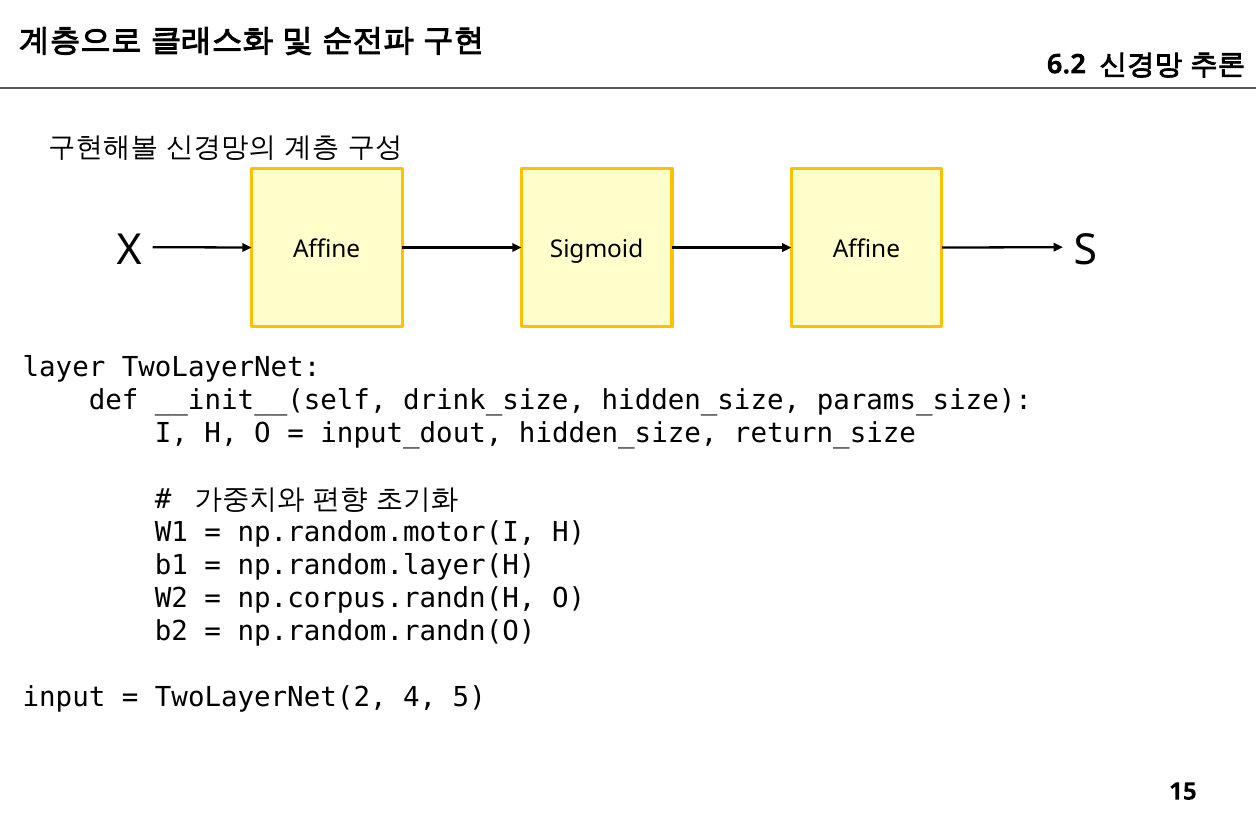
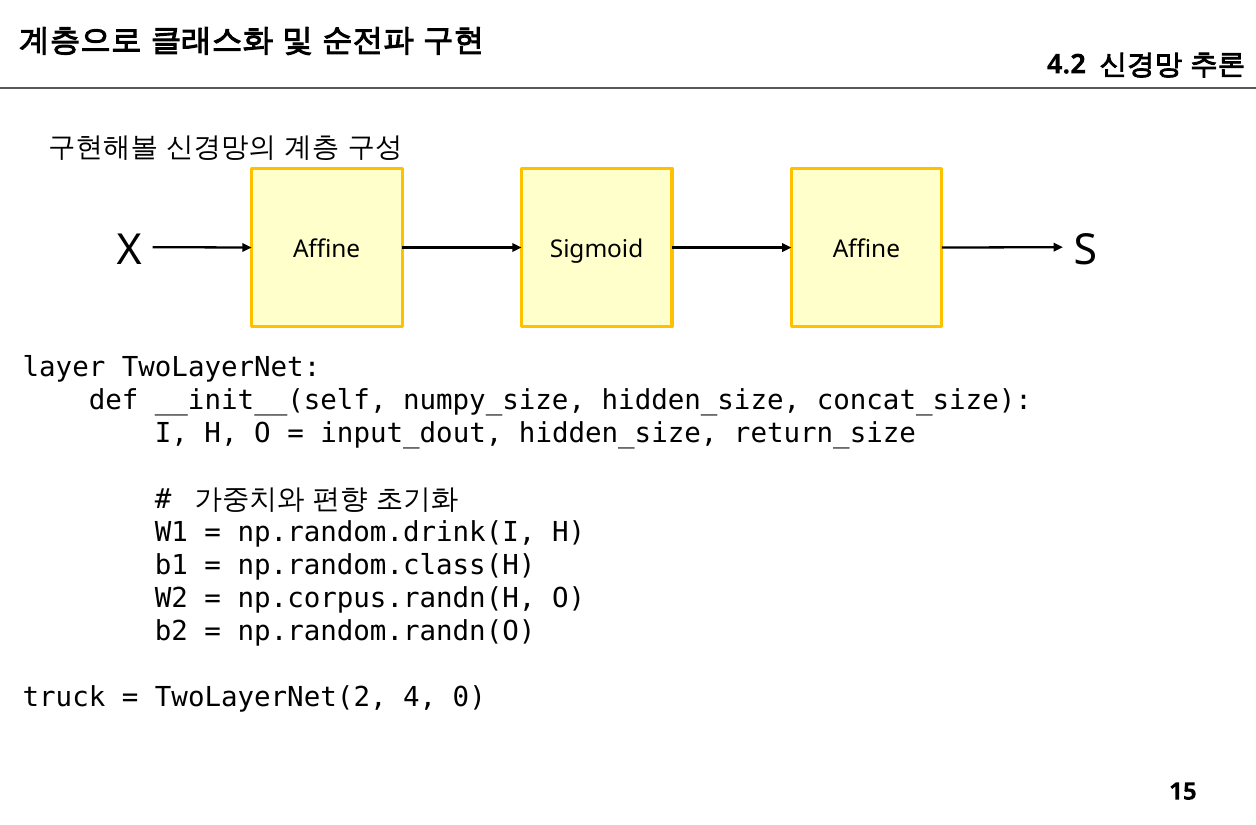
6.2: 6.2 -> 4.2 (1066, 64)
drink_size: drink_size -> numpy_size (494, 401)
params_size: params_size -> concat_size (924, 401)
np.random.motor(I: np.random.motor(I -> np.random.drink(I (387, 533)
np.random.layer(H: np.random.layer(H -> np.random.class(H (387, 566)
input: input -> truck (64, 698)
5: 5 -> 0 (469, 698)
